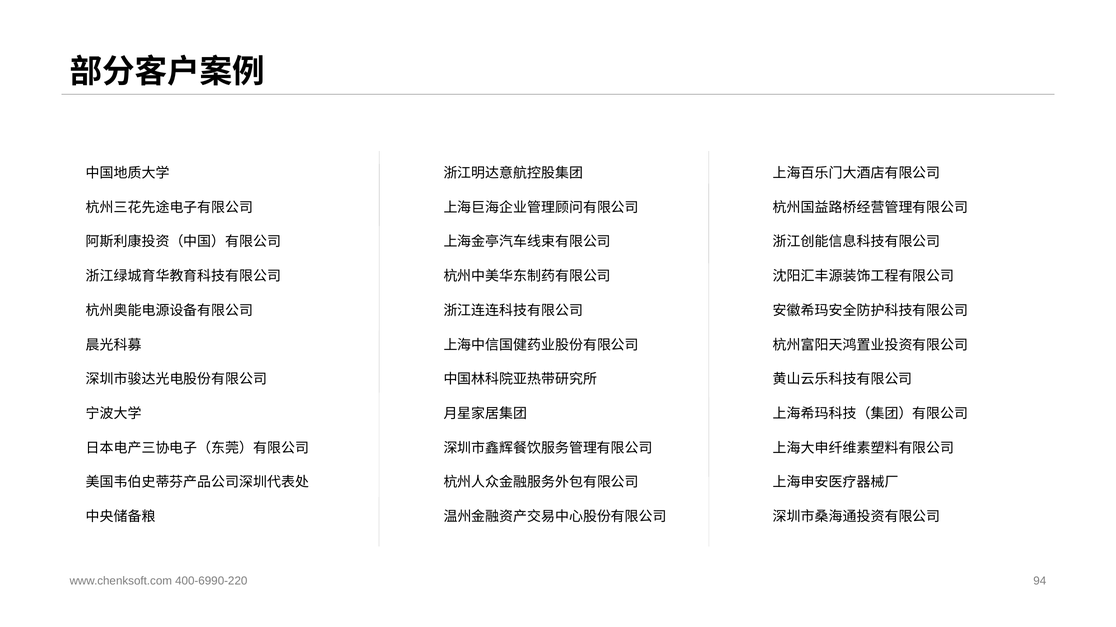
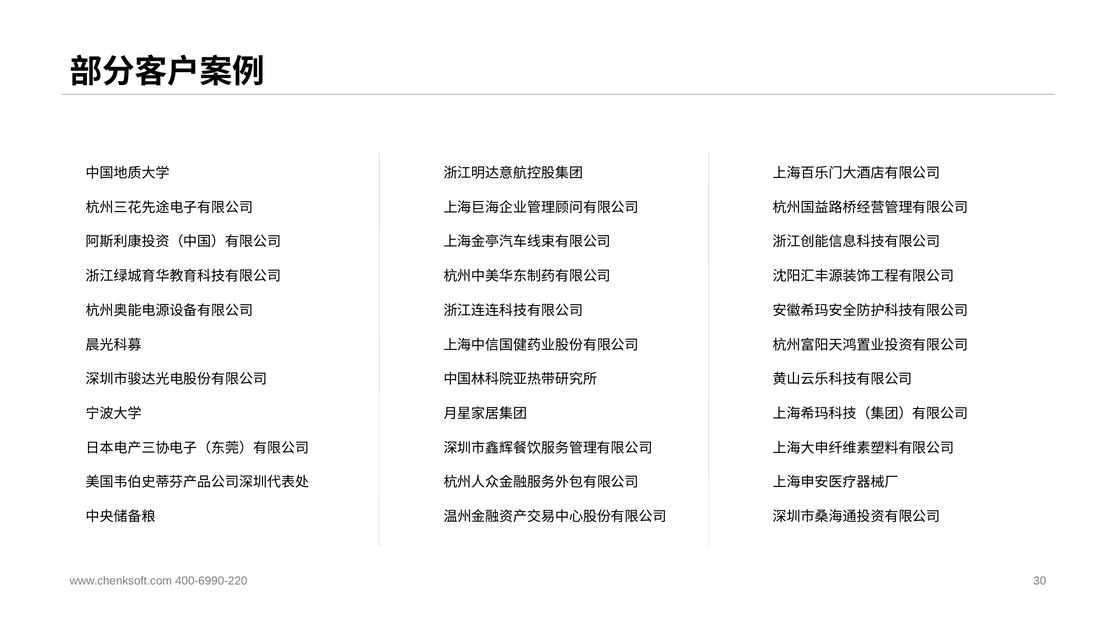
94: 94 -> 30 (1040, 581)
